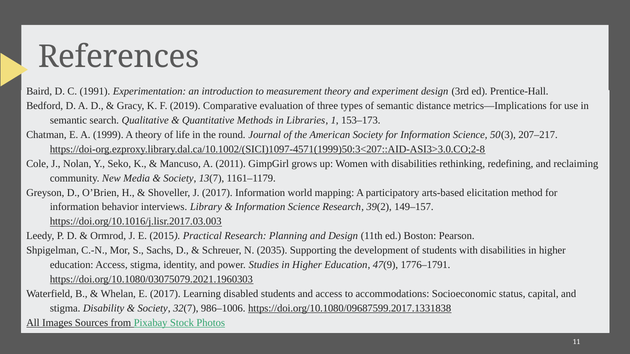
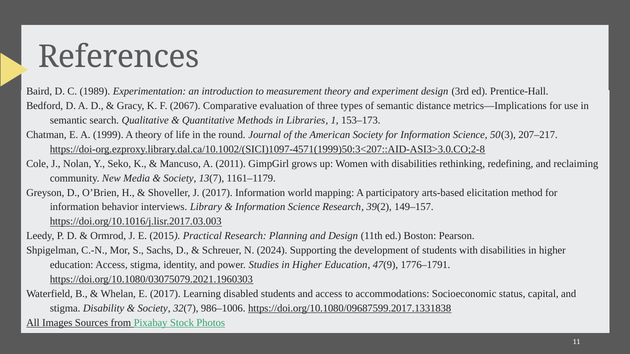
1991: 1991 -> 1989 (95, 91)
2019: 2019 -> 2067 (185, 106)
2035: 2035 -> 2024 (272, 251)
